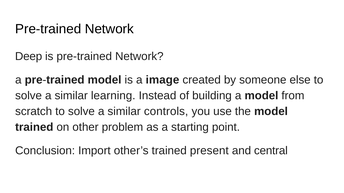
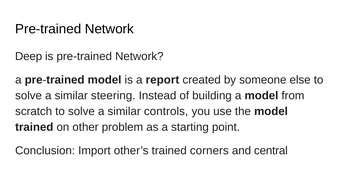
image: image -> report (162, 80)
learning: learning -> steering (113, 96)
present: present -> corners (209, 151)
